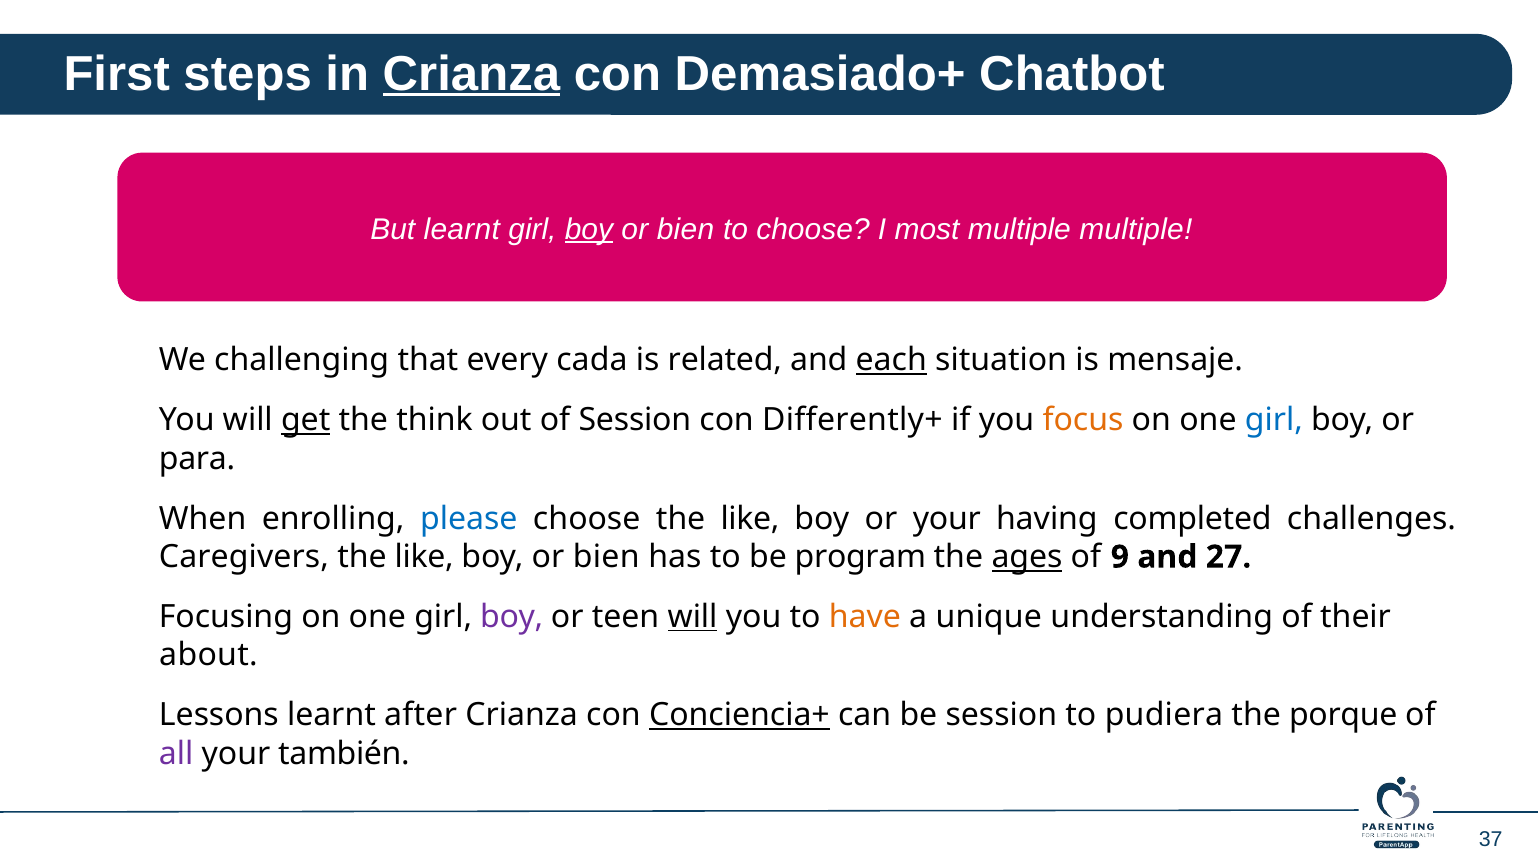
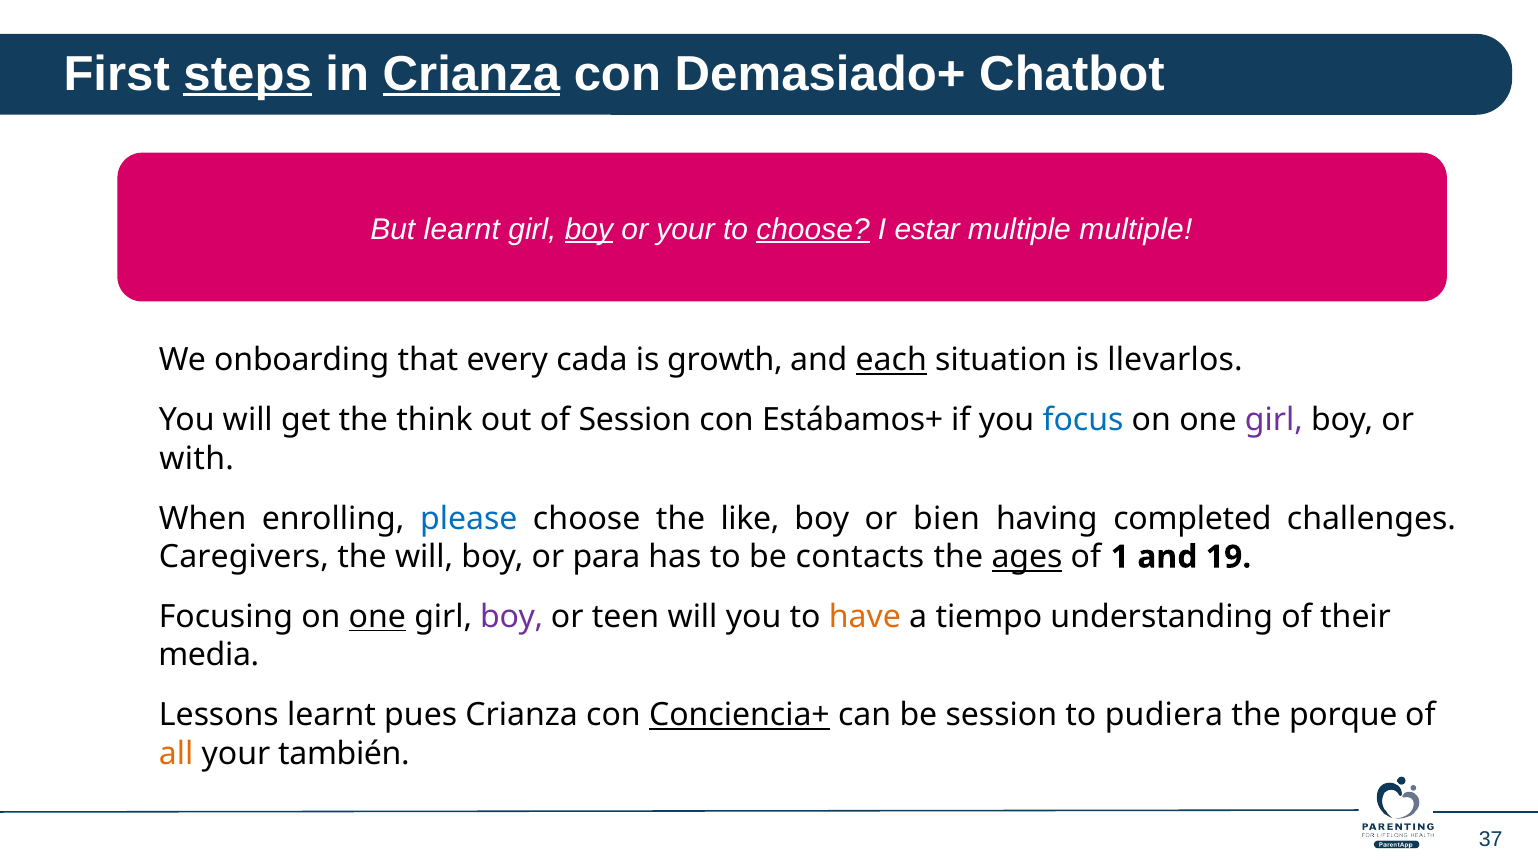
steps underline: none -> present (248, 74)
bien: bien -> your (686, 229)
choose underline: none -> present (813, 229)
most: most -> estar (927, 229)
challenging: challenging -> onboarding (302, 360)
related: related -> growth (725, 360)
mensaje: mensaje -> llevarlos (1175, 360)
get underline: present -> none (306, 420)
Differently+: Differently+ -> Estábamos+ (853, 420)
focus colour: orange -> blue (1083, 420)
girl colour: blue -> purple (1274, 420)
para: para -> with (197, 459)
or your: your -> bien (947, 519)
like: like -> will (424, 557)
bien: bien -> para (607, 557)
program: program -> contacts (860, 557)
9: 9 -> 1 (1120, 557)
27: 27 -> 19 (1229, 557)
one underline: none -> present (377, 617)
will underline: present -> none (693, 617)
unique: unique -> tiempo (989, 617)
about: about -> media (209, 655)
after: after -> pues (421, 715)
all colour: purple -> orange (176, 754)
